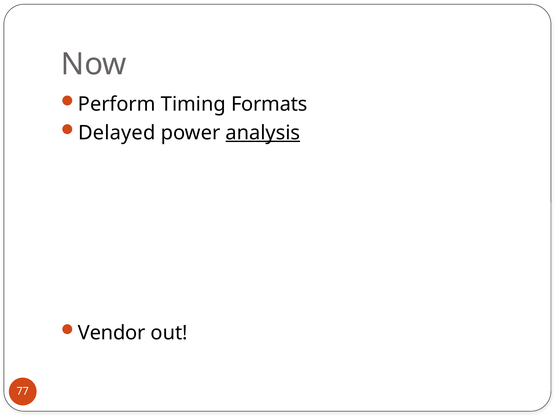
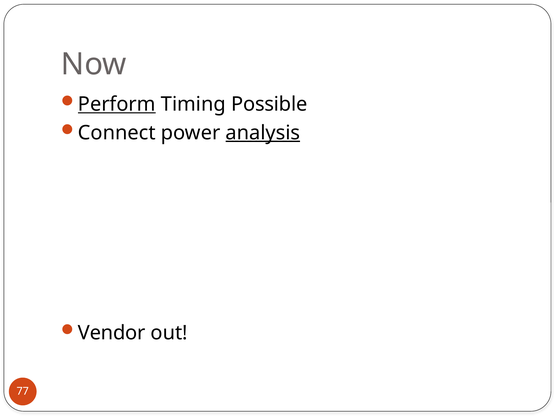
Perform underline: none -> present (117, 104)
Formats: Formats -> Possible (269, 104)
Delayed: Delayed -> Connect (117, 133)
